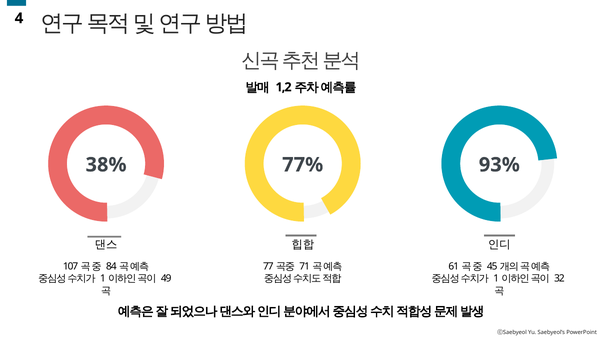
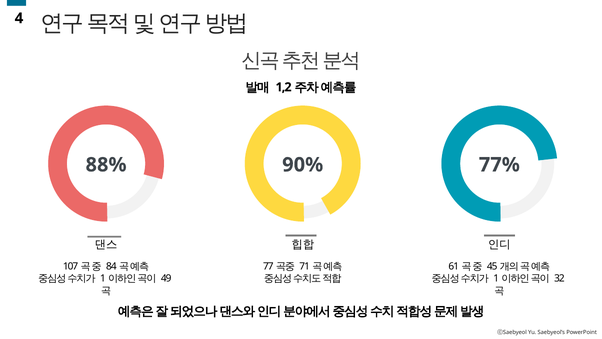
38%: 38% -> 88% (106, 165)
77%: 77% -> 90% (303, 165)
93%: 93% -> 77% (499, 165)
